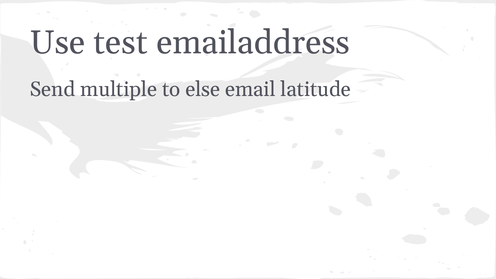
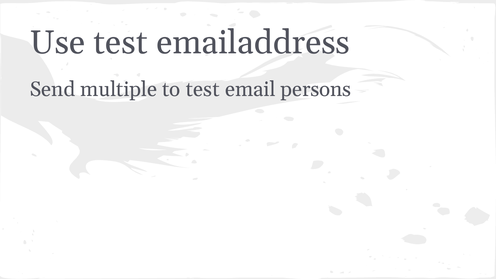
to else: else -> test (203, 89)
latitude: latitude -> persons (316, 89)
